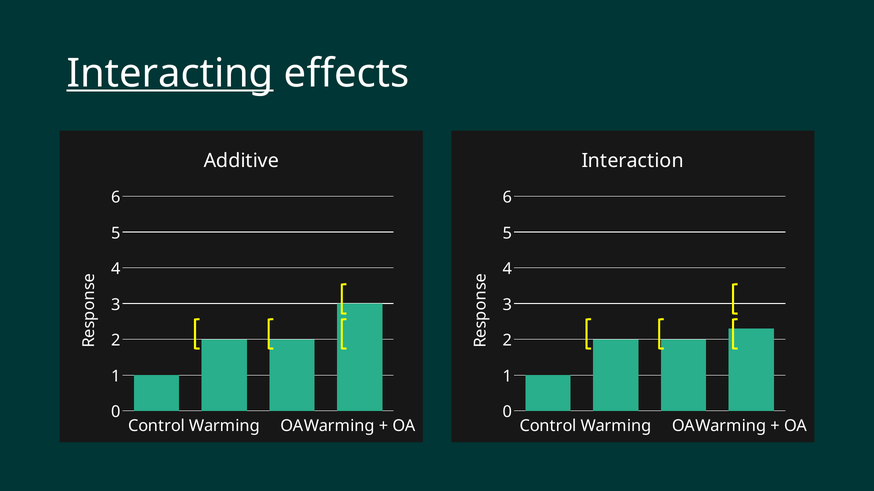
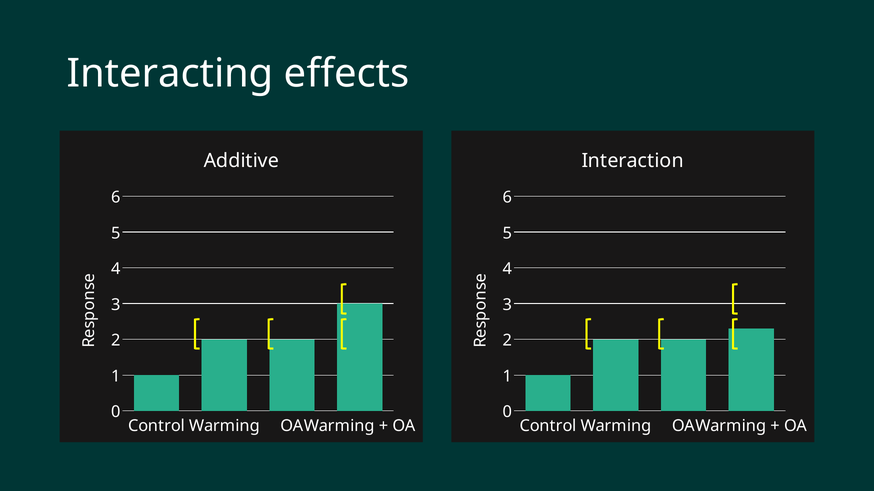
Interacting underline: present -> none (170, 73)
